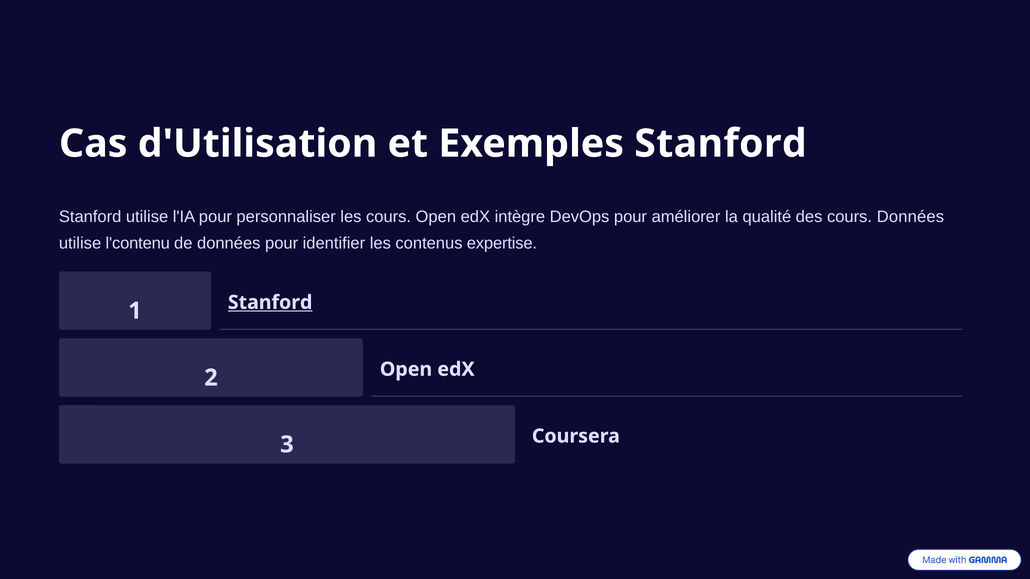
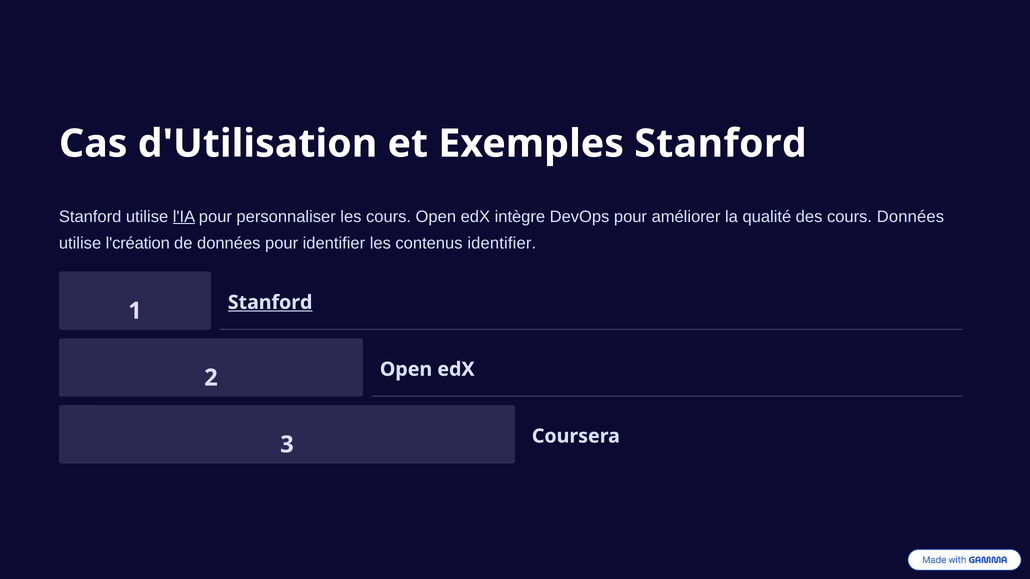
l'IA underline: none -> present (184, 217)
l'contenu: l'contenu -> l'création (138, 244)
contenus expertise: expertise -> identifier (502, 244)
